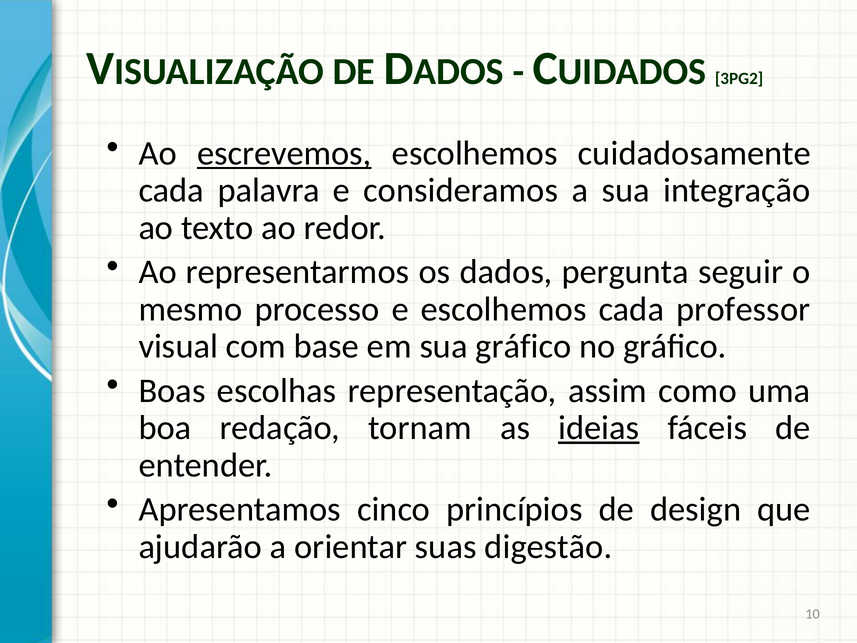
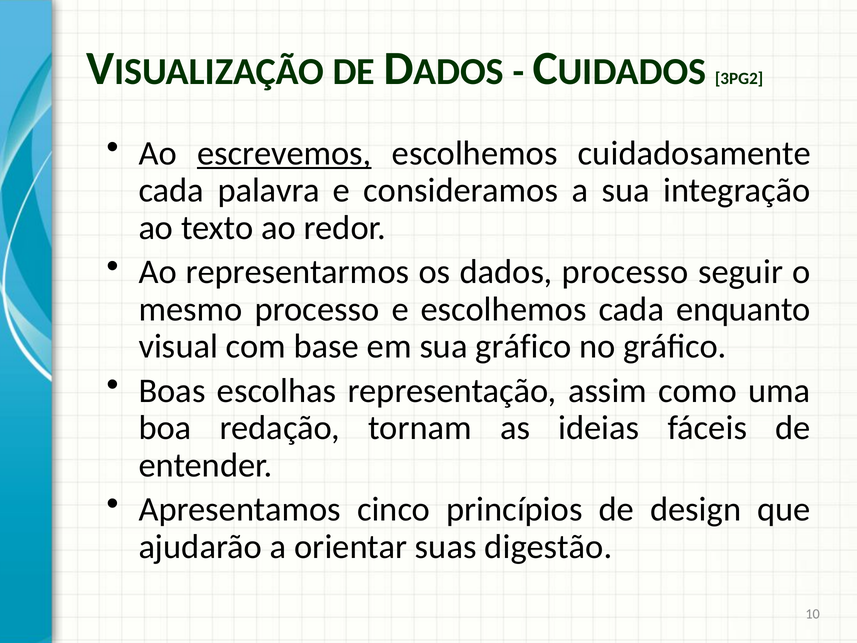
dados pergunta: pergunta -> processo (625, 272)
professor: professor -> enquanto (743, 309)
ideias underline: present -> none (599, 428)
